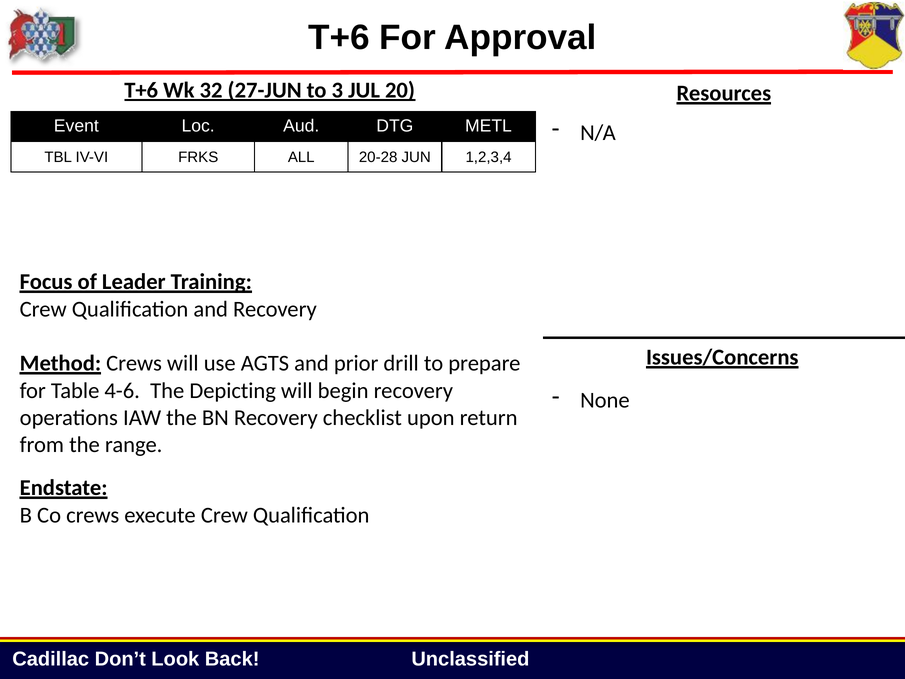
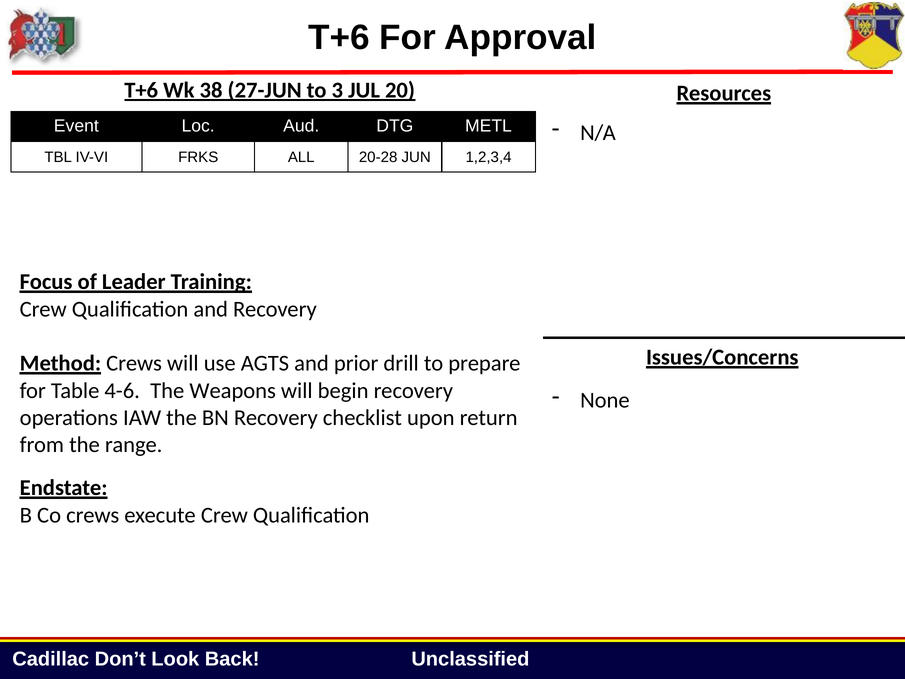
32: 32 -> 38 (211, 90)
Depicting: Depicting -> Weapons (233, 390)
